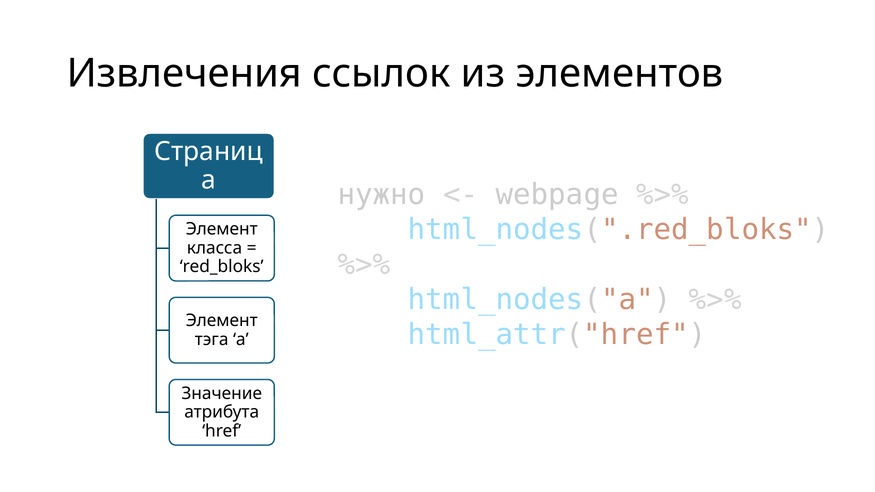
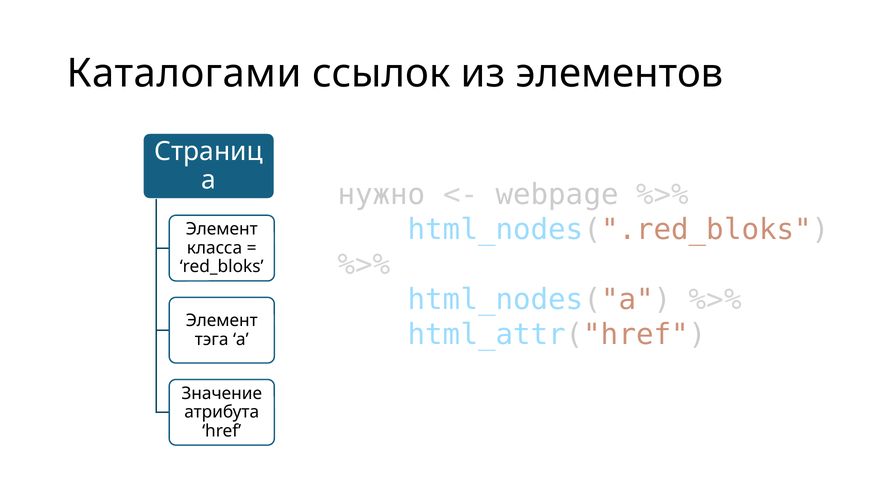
Извлечения: Извлечения -> Каталогами (184, 74)
